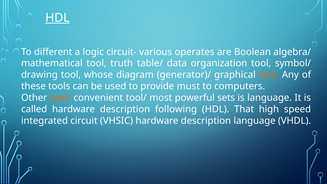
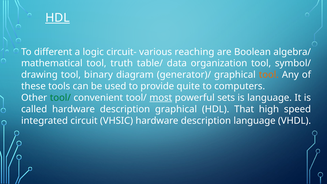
operates: operates -> reaching (194, 52)
whose: whose -> binary (98, 75)
must: must -> quite (188, 86)
tool/ colour: orange -> green (60, 98)
most underline: none -> present (161, 98)
description following: following -> graphical (176, 109)
